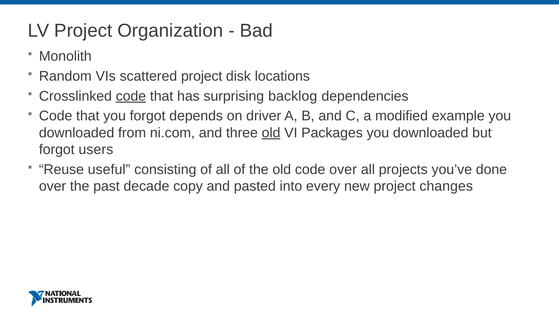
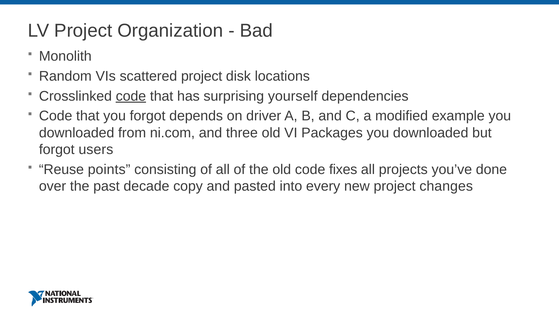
backlog: backlog -> yourself (293, 96)
old underline: present -> none (271, 133)
useful: useful -> points (109, 169)
code over: over -> fixes (343, 169)
